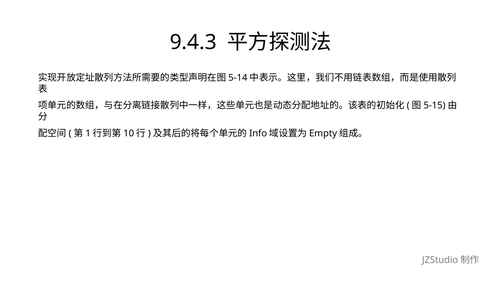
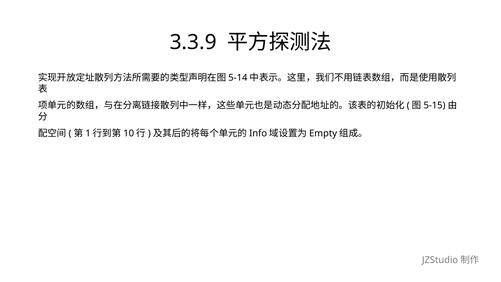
9.4.3: 9.4.3 -> 3.3.9 (193, 42)
